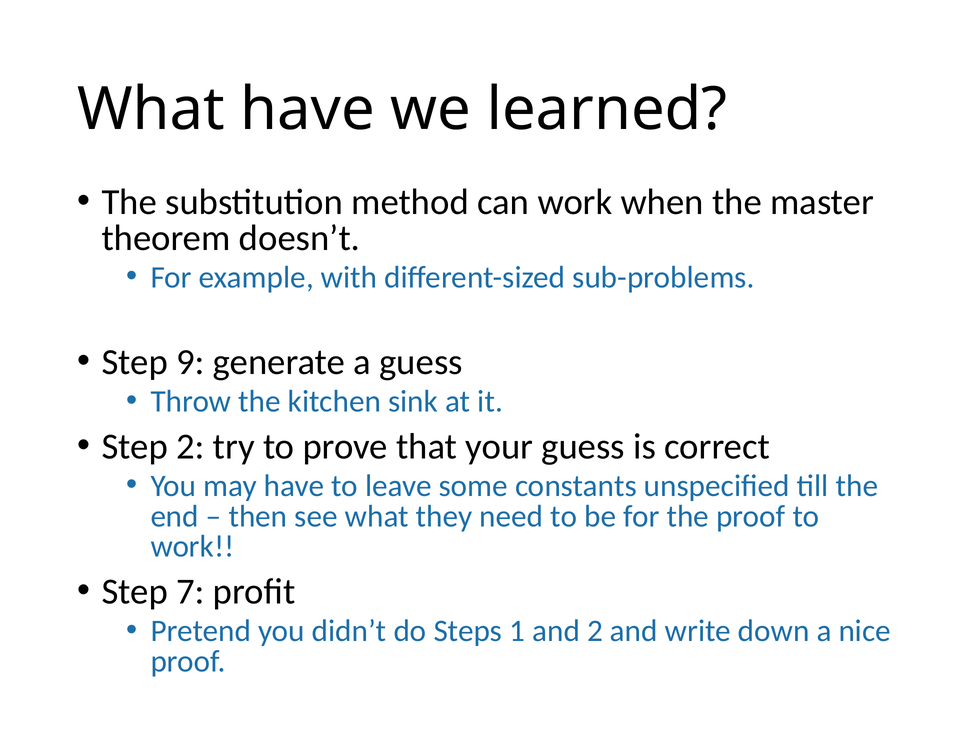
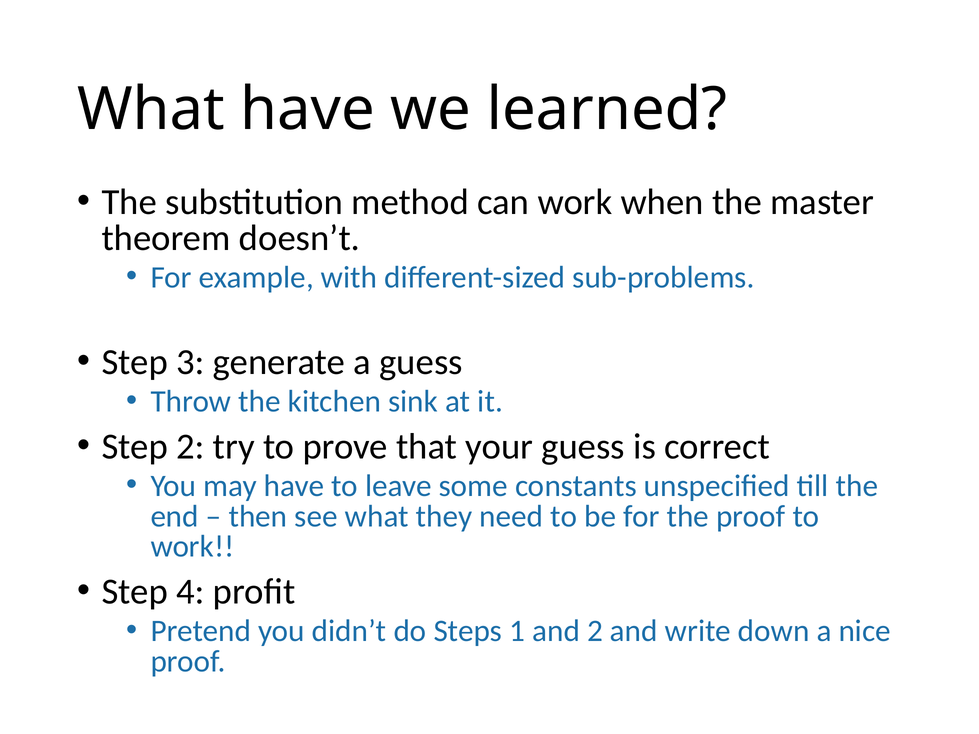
9: 9 -> 3 (190, 362)
7: 7 -> 4 (190, 592)
